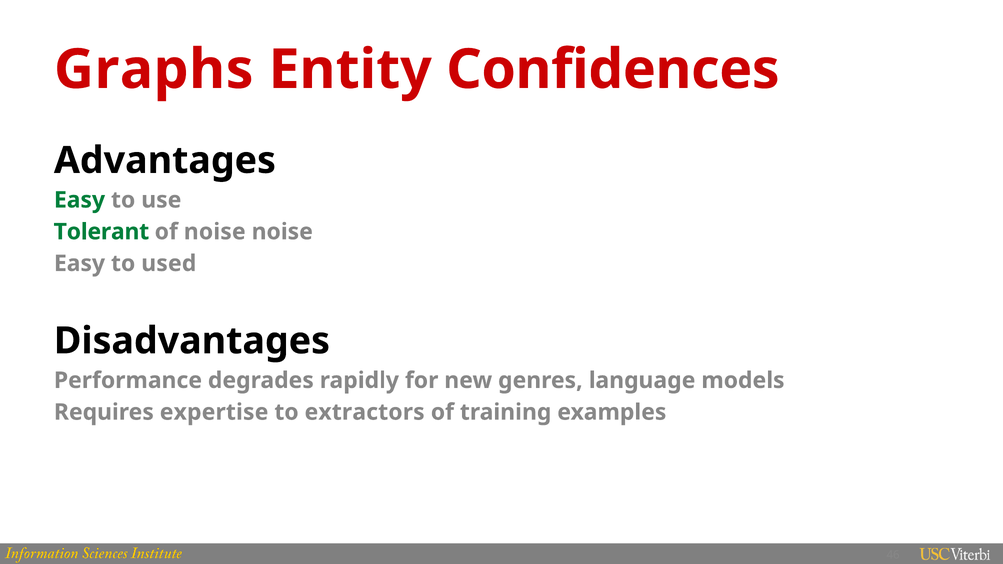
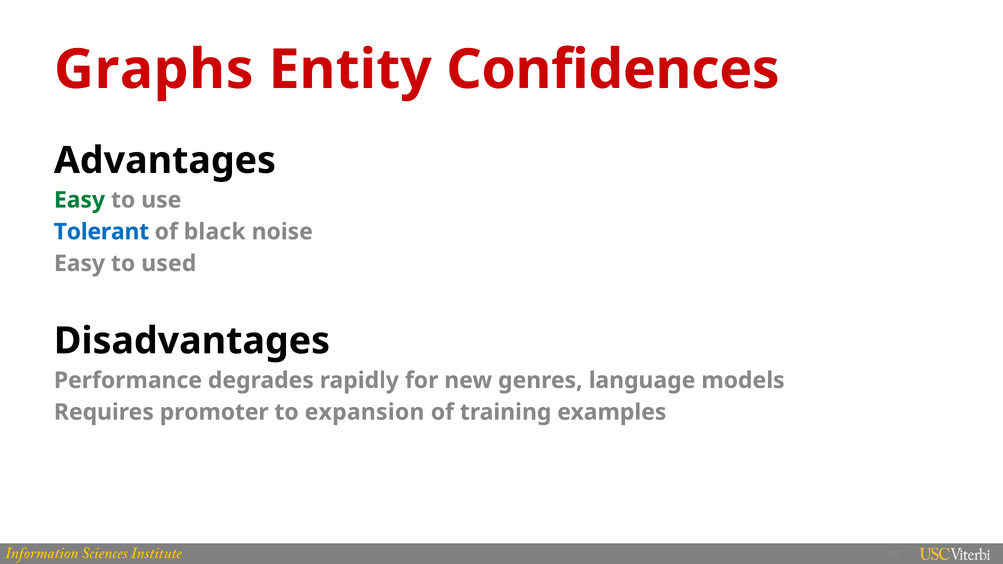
Tolerant colour: green -> blue (101, 232)
of noise: noise -> black (215, 232)
expertise: expertise -> promoter (214, 412)
extractors: extractors -> expansion (365, 412)
